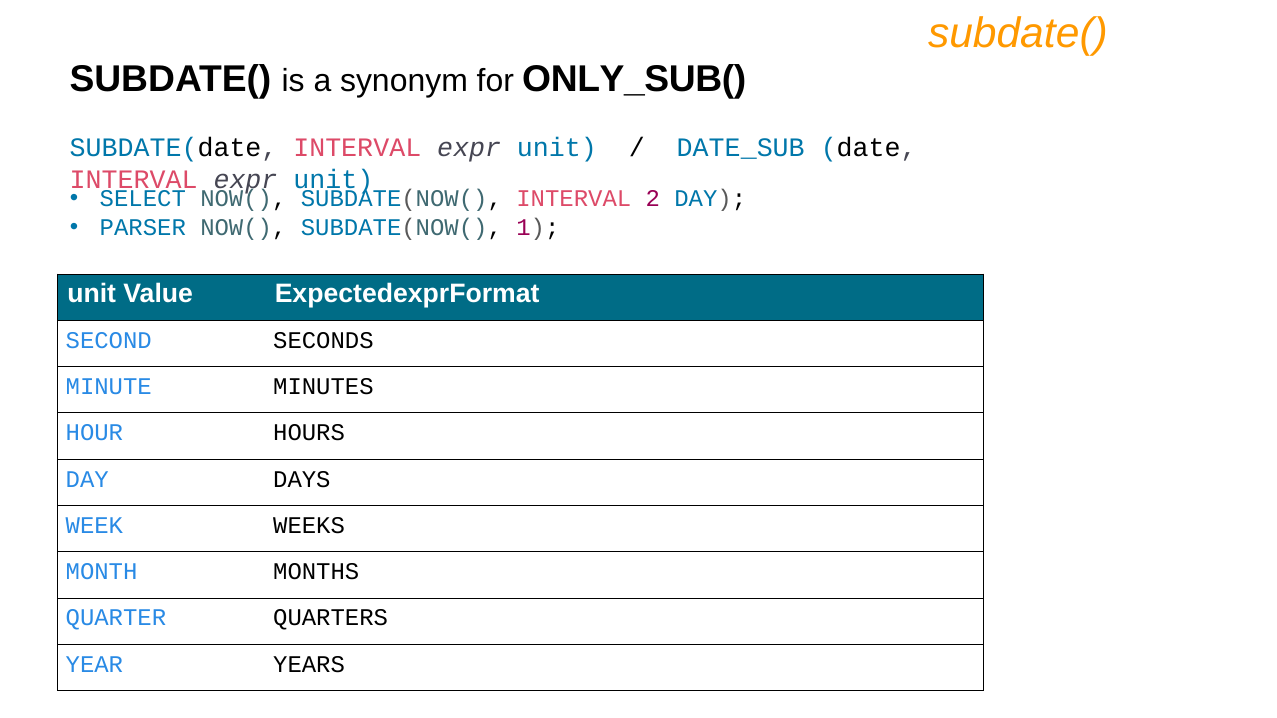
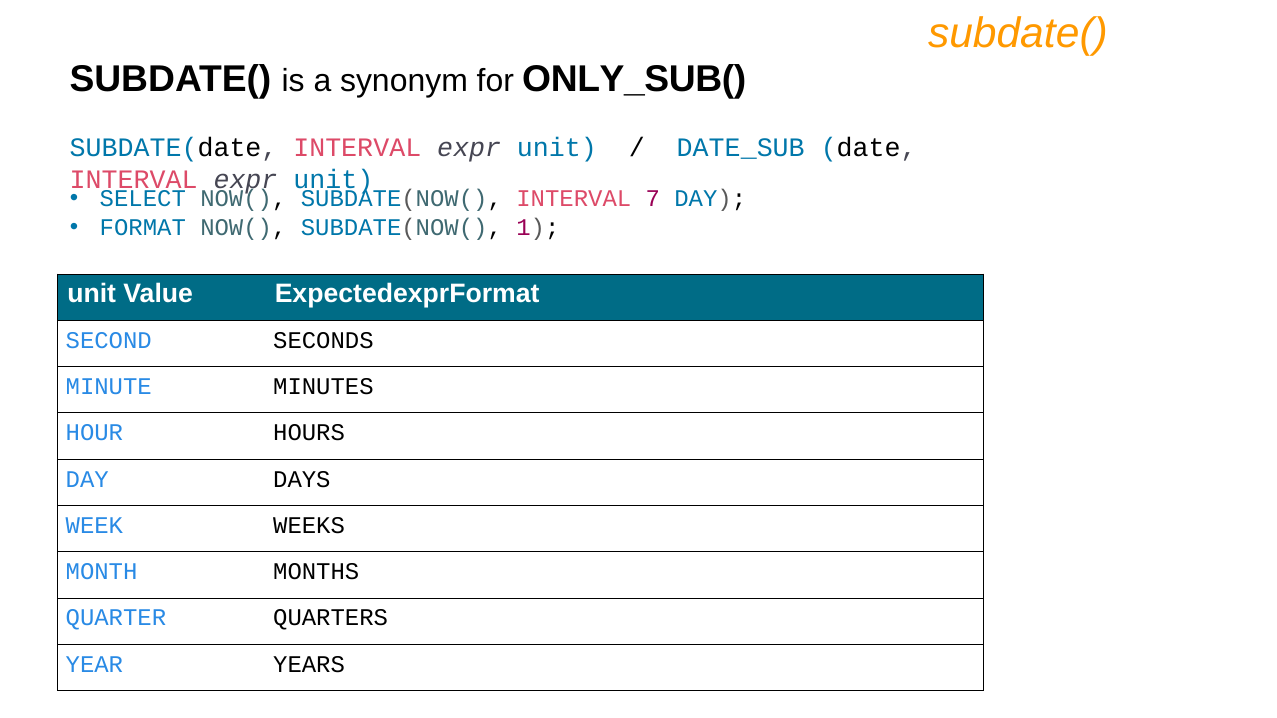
2: 2 -> 7 (653, 199)
PARSER: PARSER -> FORMAT (143, 228)
